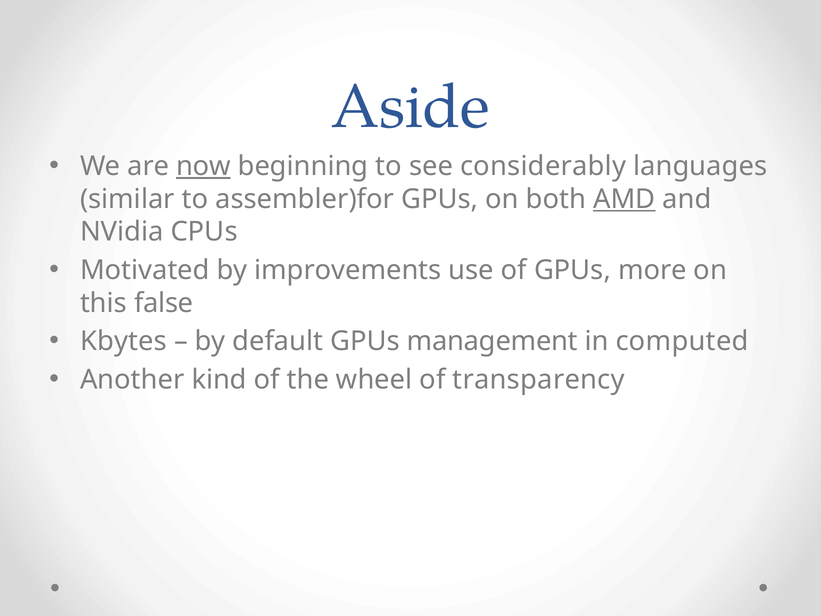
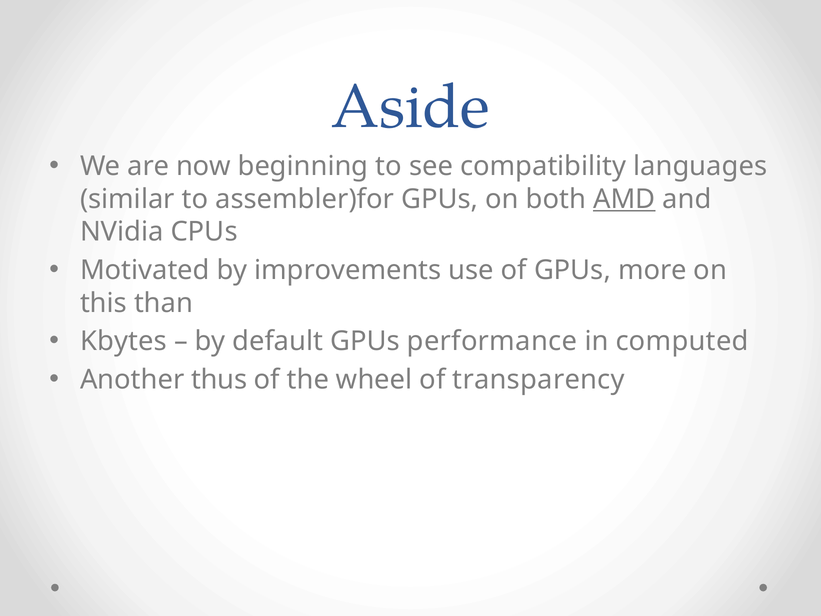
now underline: present -> none (203, 166)
considerably: considerably -> compatibility (543, 166)
false: false -> than (164, 303)
management: management -> performance (492, 341)
kind: kind -> thus (219, 380)
